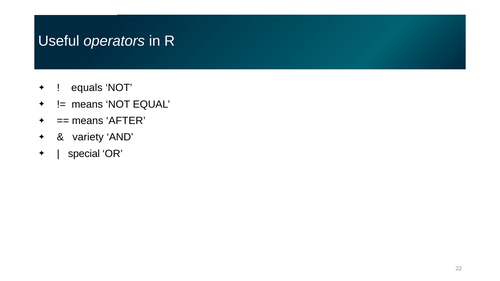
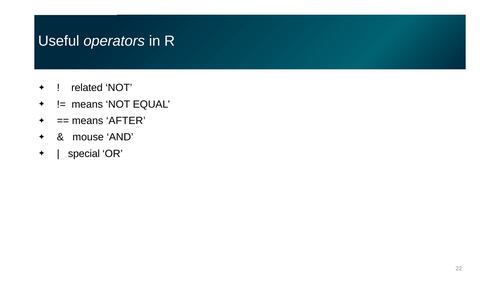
equals: equals -> related (87, 88)
variety: variety -> mouse (88, 137)
